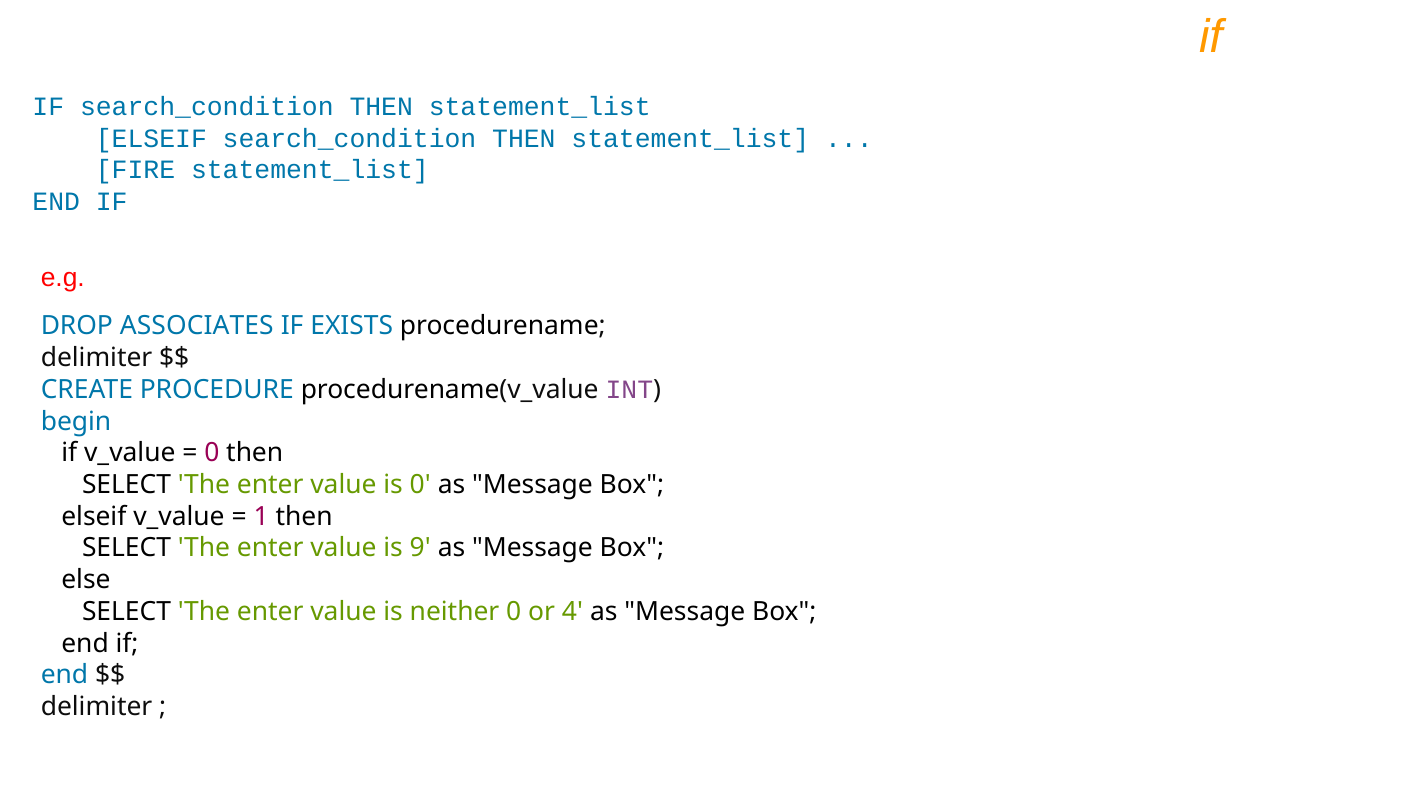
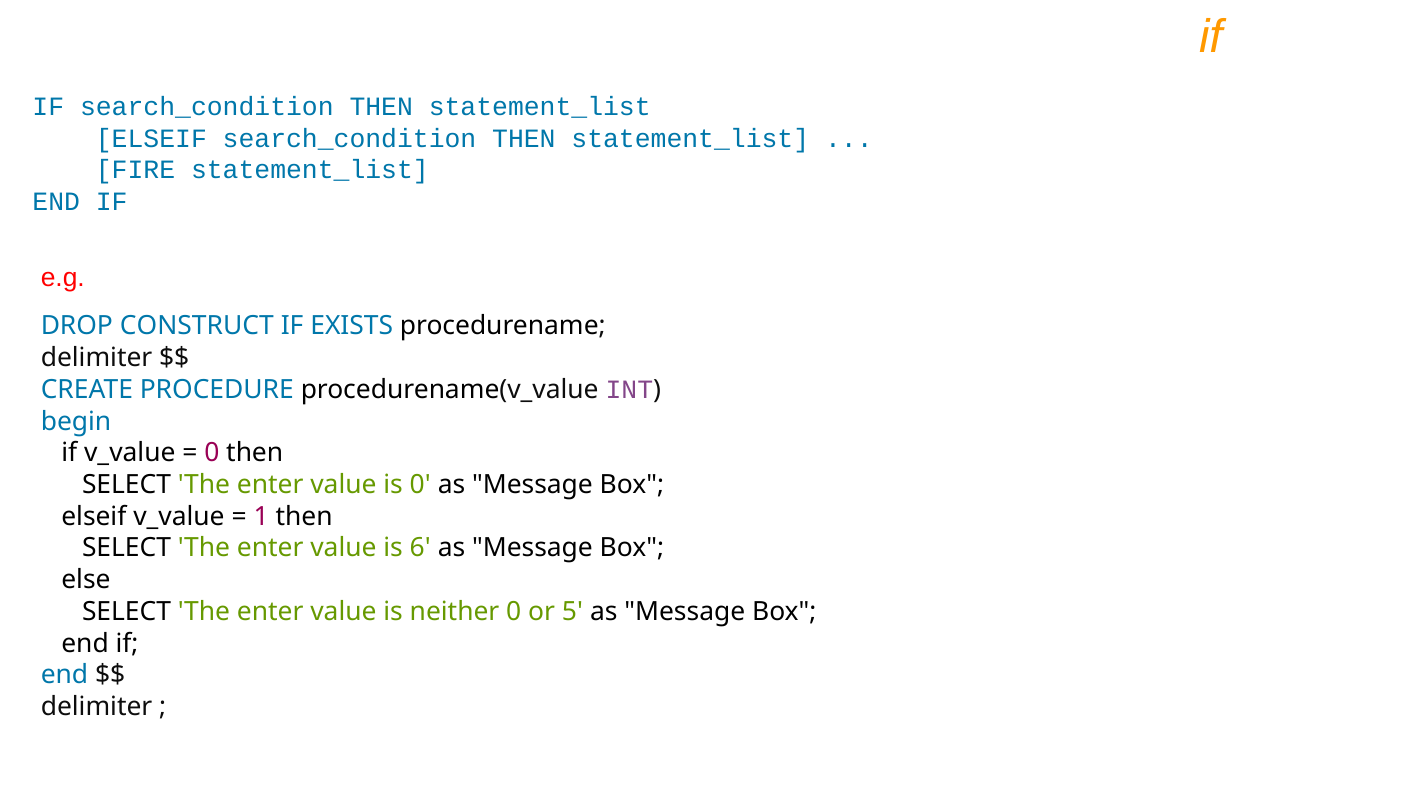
ASSOCIATES: ASSOCIATES -> CONSTRUCT (197, 326)
9: 9 -> 6 (420, 548)
4: 4 -> 5 (572, 611)
